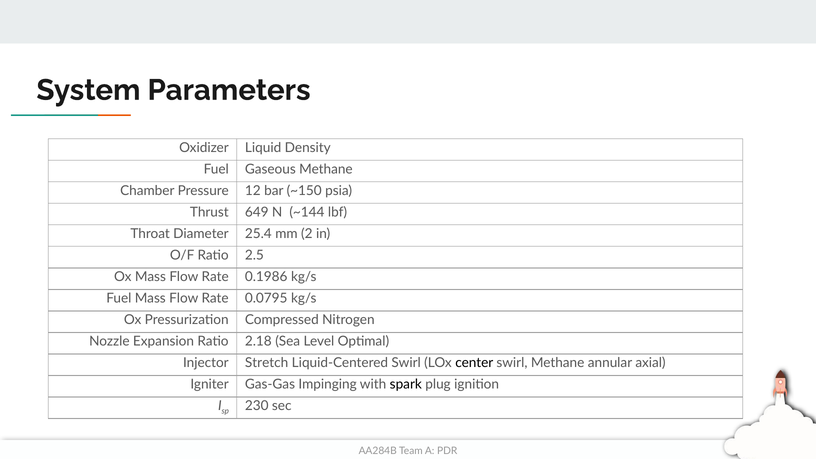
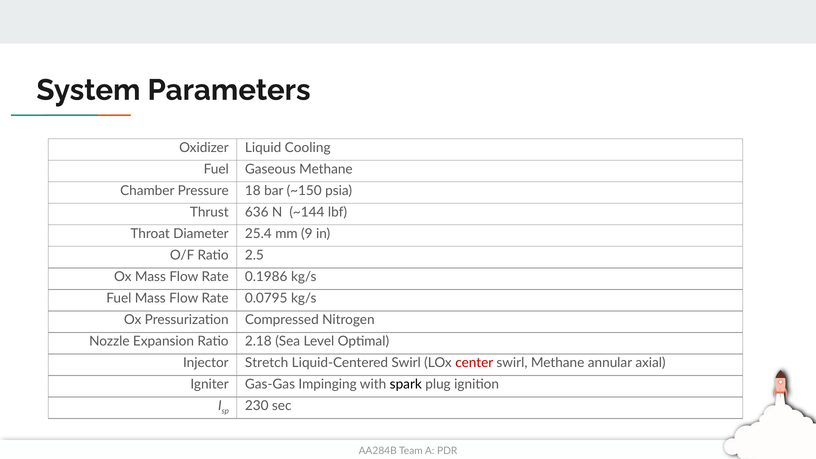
Density: Density -> Cooling (308, 148)
12: 12 -> 18 (253, 191)
649: 649 -> 636 (257, 212)
2: 2 -> 9 (307, 234)
center colour: black -> red (474, 363)
